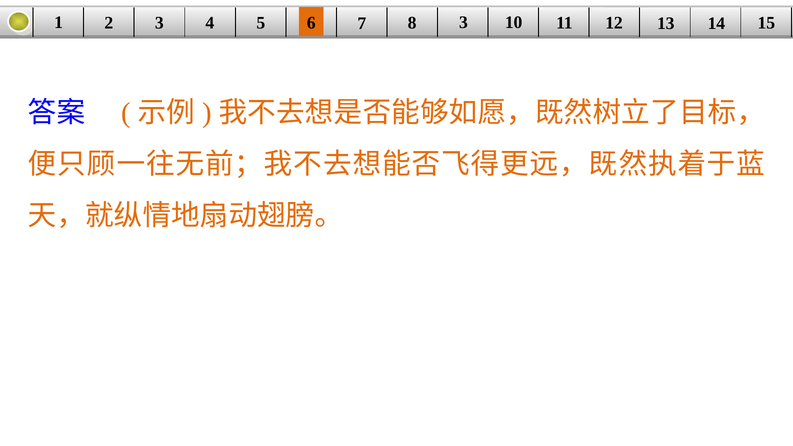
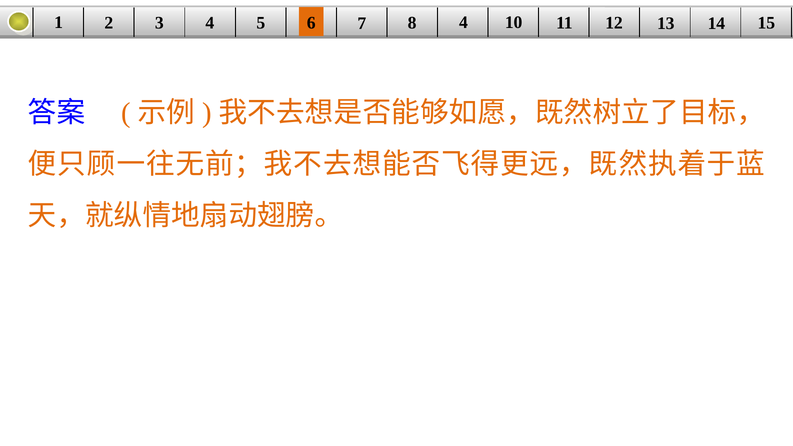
8 3: 3 -> 4 (463, 22)
